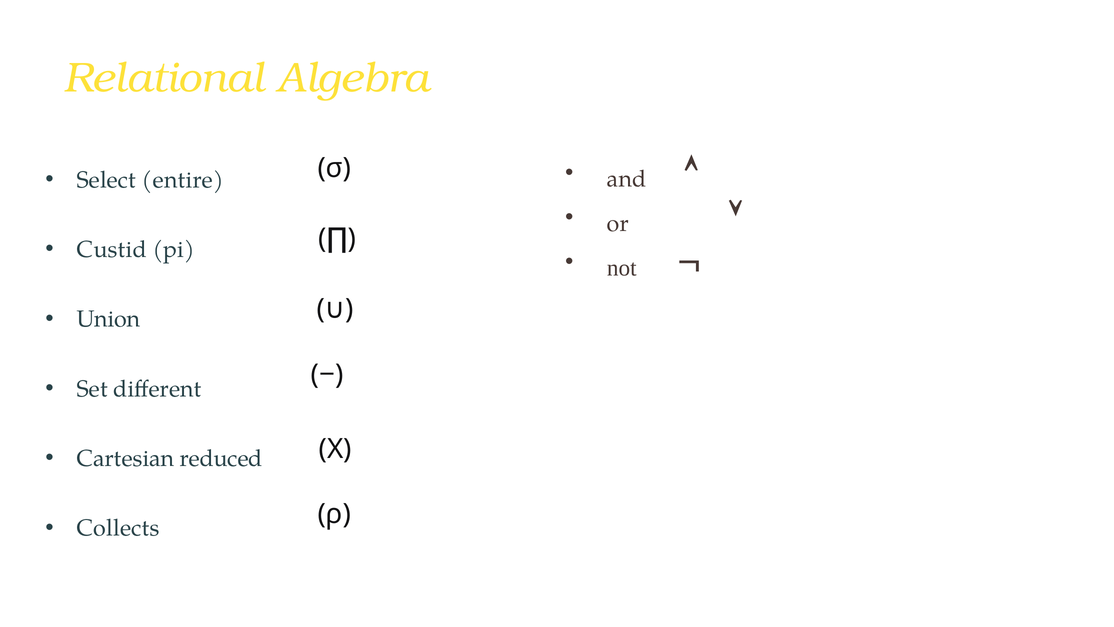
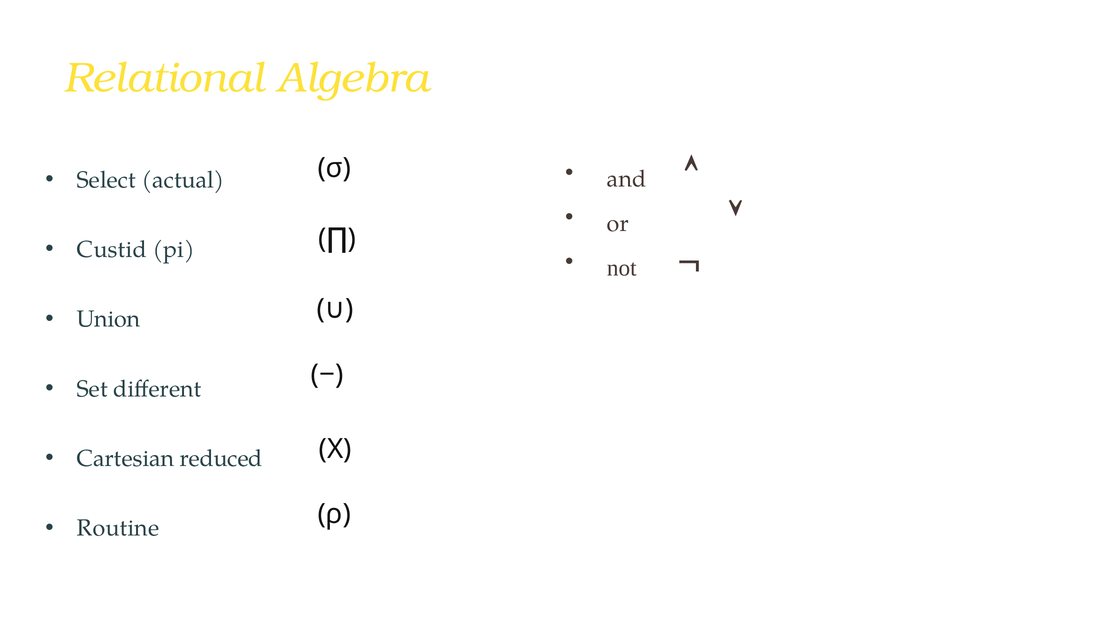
entire: entire -> actual (183, 180)
Collects: Collects -> Routine (118, 528)
